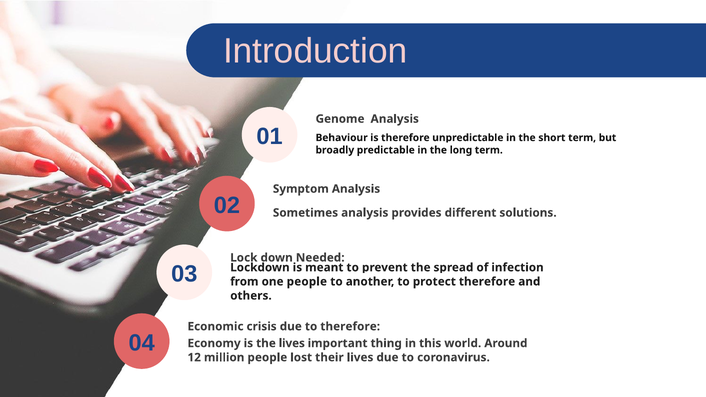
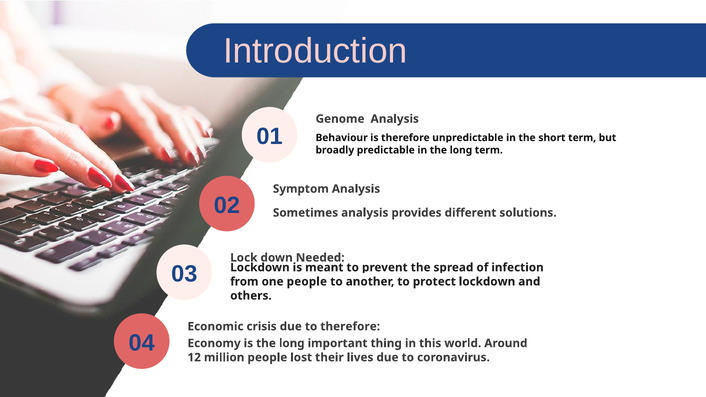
protect therefore: therefore -> lockdown (487, 282)
is the lives: lives -> long (292, 343)
